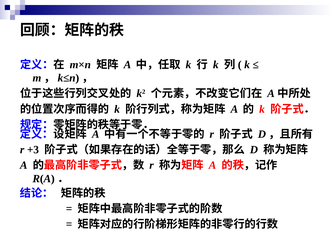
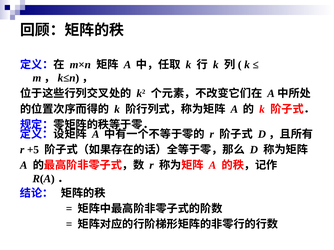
+3: +3 -> +5 (33, 150)
